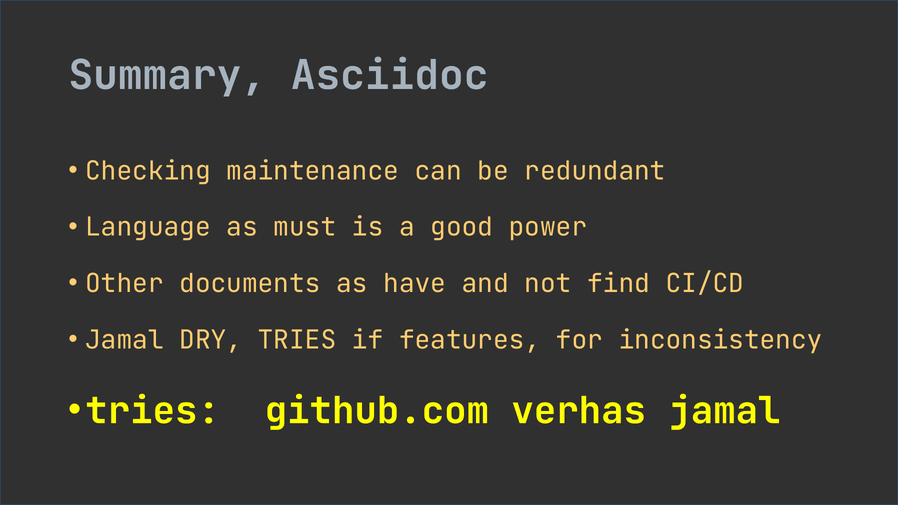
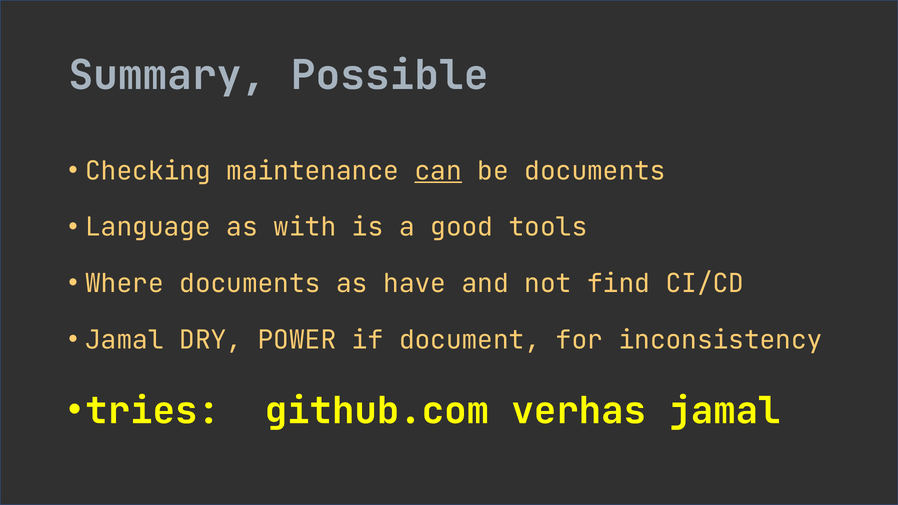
Asciidoc: Asciidoc -> Possible (390, 75)
can underline: none -> present (438, 171)
be redundant: redundant -> documents (595, 171)
must: must -> with (305, 227)
power: power -> tools (548, 227)
Other: Other -> Where (125, 284)
TRIES: TRIES -> POWER (297, 340)
features: features -> document (470, 340)
